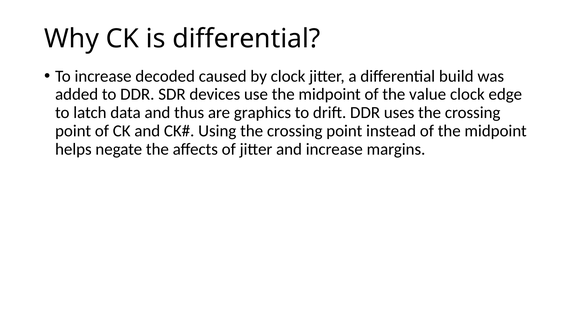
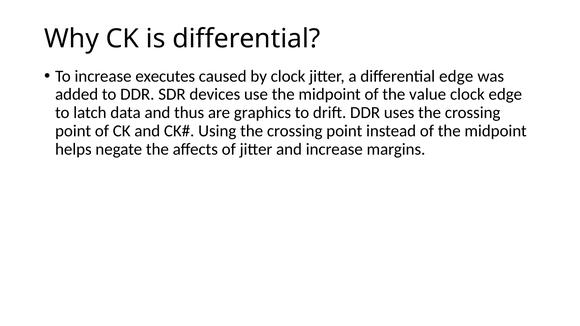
decoded: decoded -> executes (165, 76)
differential build: build -> edge (456, 76)
